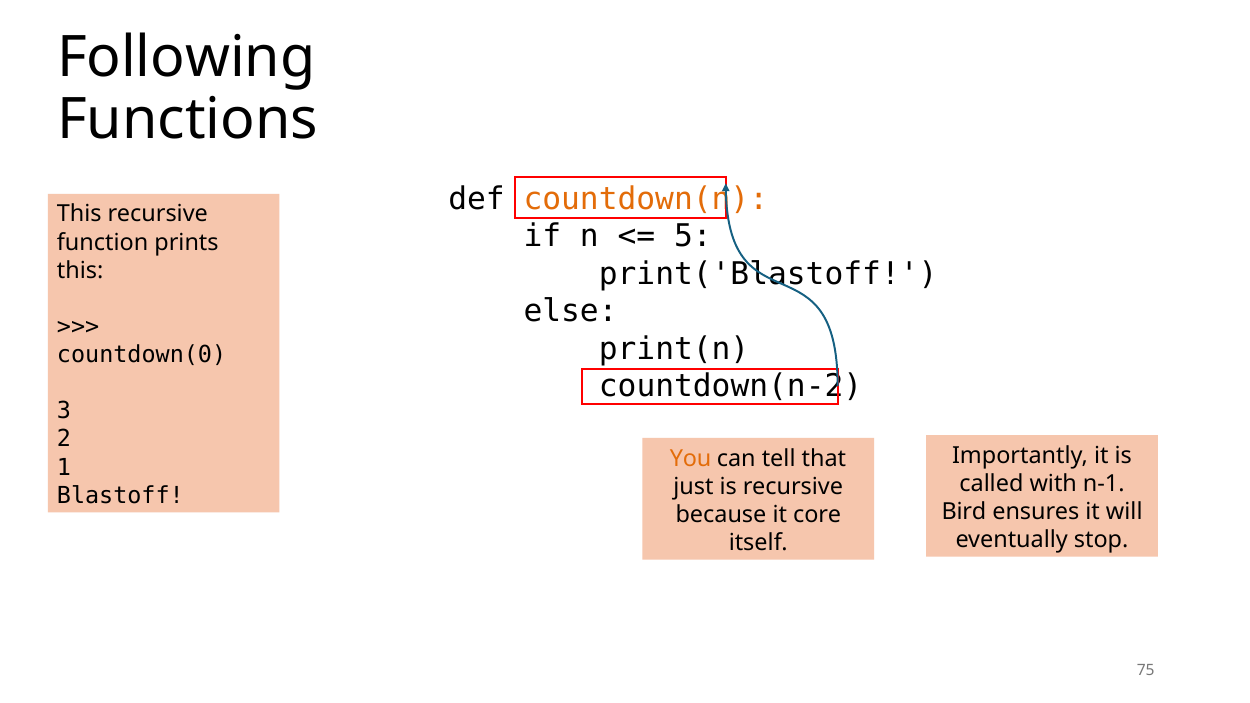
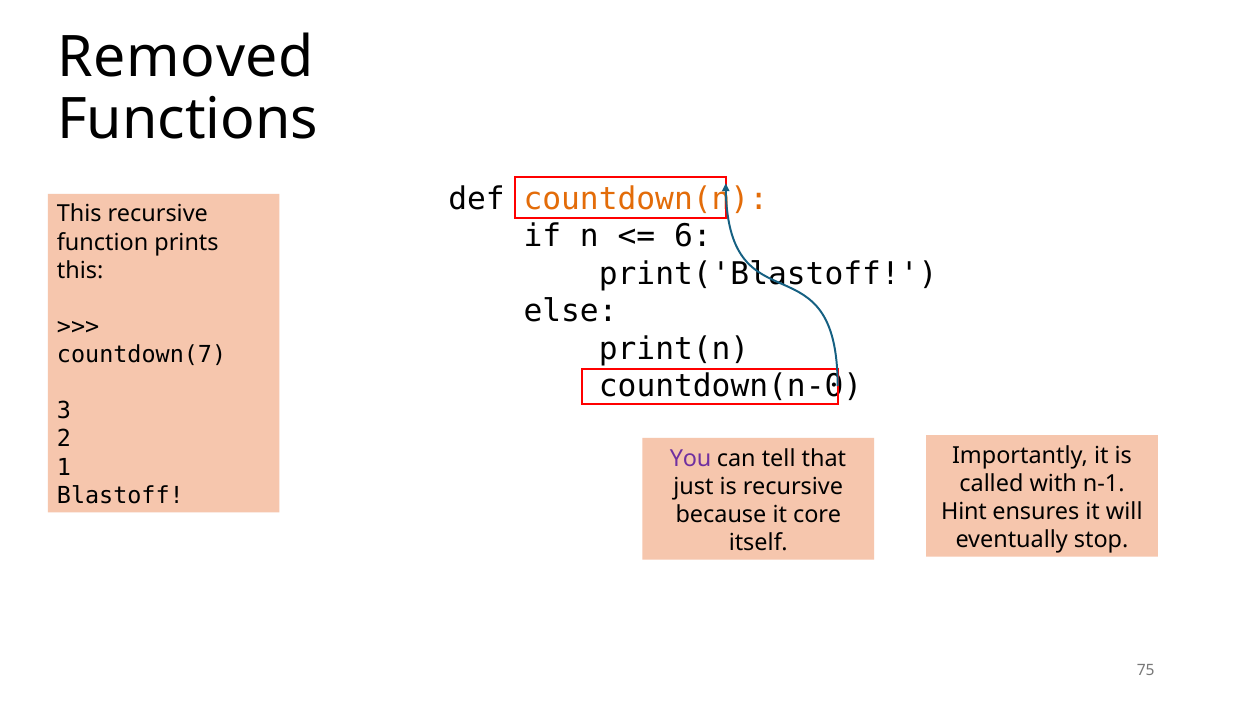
Following: Following -> Removed (186, 58)
5: 5 -> 6 (693, 236)
countdown(0: countdown(0 -> countdown(7 (142, 355)
countdown(n-2: countdown(n-2 -> countdown(n-0 (731, 386)
You colour: orange -> purple (691, 458)
Bird: Bird -> Hint (964, 512)
